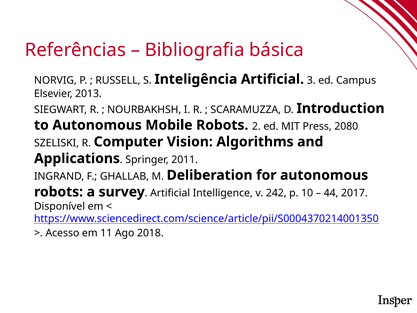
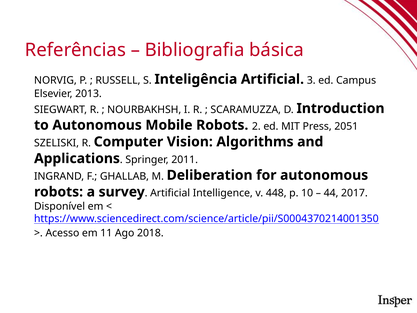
2080: 2080 -> 2051 (346, 126)
242: 242 -> 448 (276, 193)
